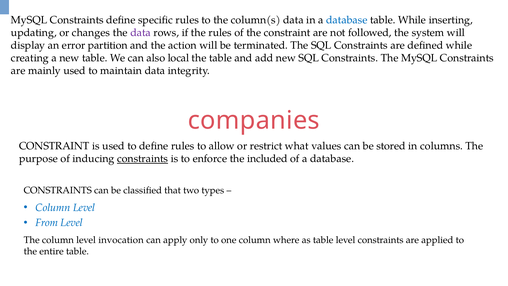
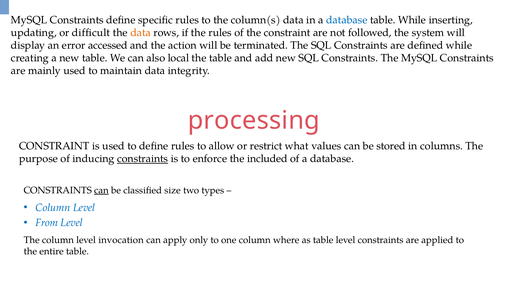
changes: changes -> difficult (91, 33)
data colour: purple -> orange (141, 33)
partition: partition -> accessed (108, 45)
companies: companies -> processing (254, 120)
can underline: none -> present (101, 190)
that: that -> size (173, 190)
